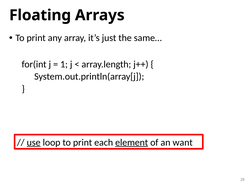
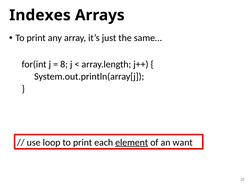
Floating: Floating -> Indexes (40, 15)
1: 1 -> 8 (64, 64)
use underline: present -> none (34, 143)
